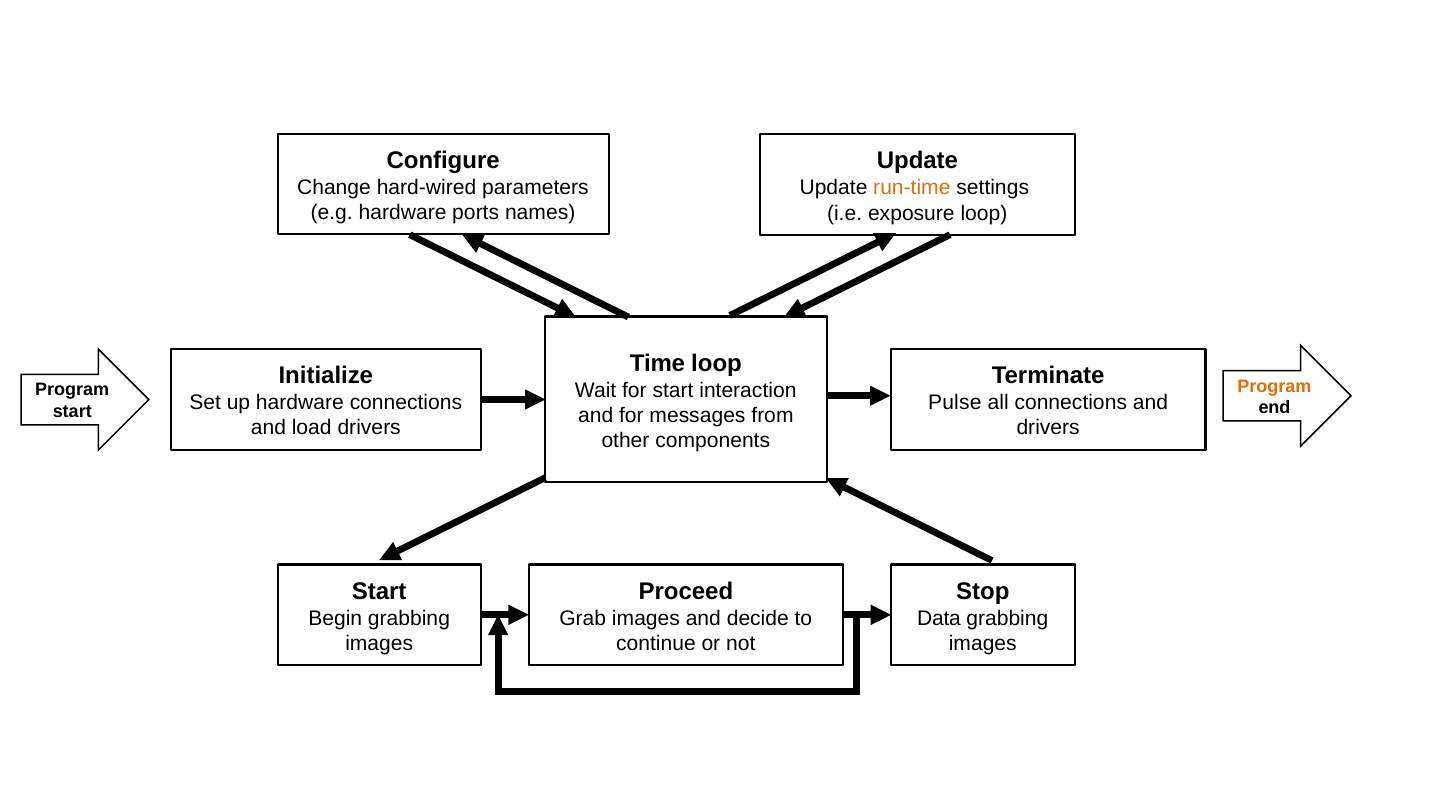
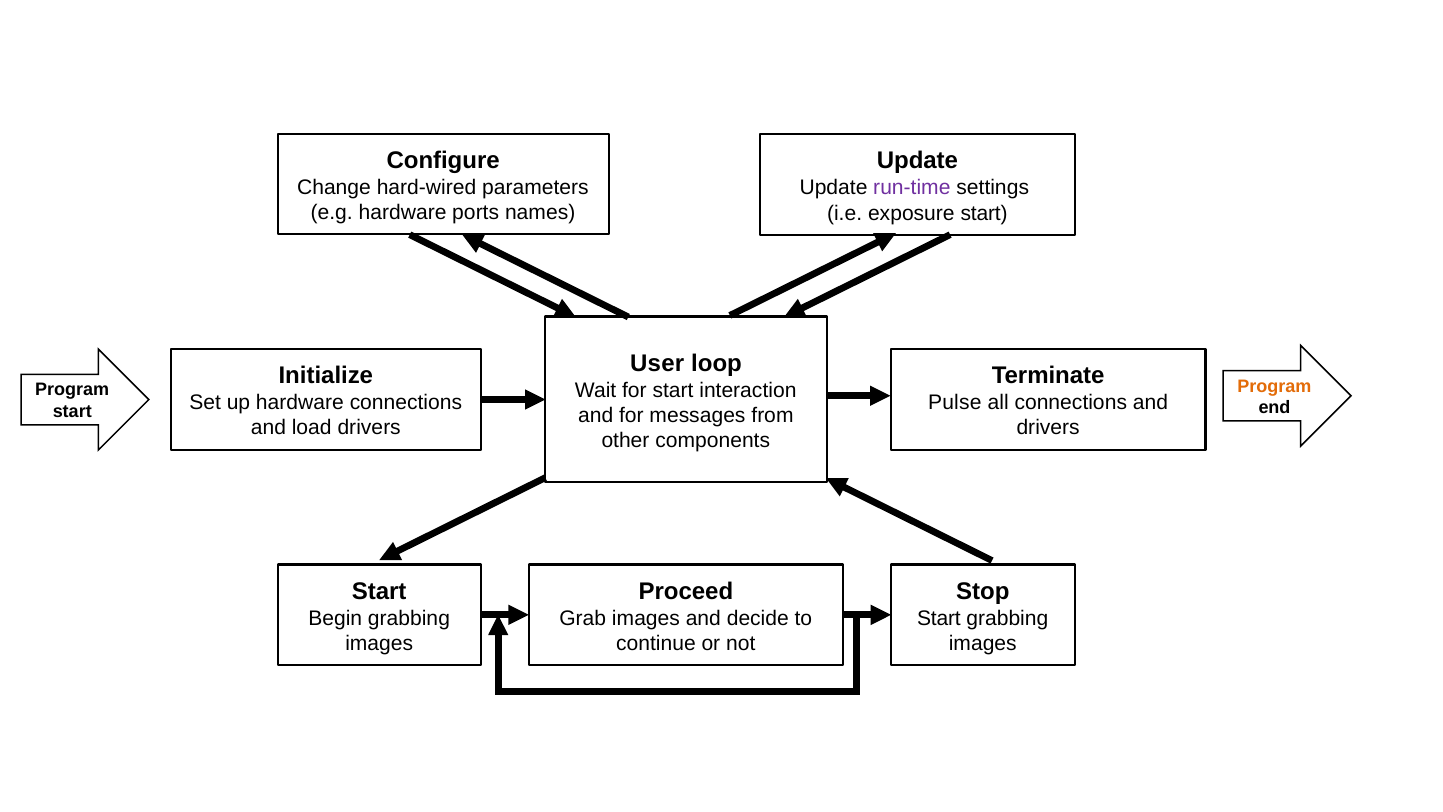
run-time colour: orange -> purple (912, 188)
exposure loop: loop -> start (984, 213)
Time: Time -> User (657, 363)
Data: Data -> Start (939, 618)
